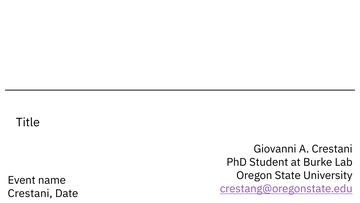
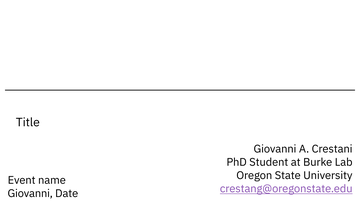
Crestani: Crestani -> Giovanni (30, 193)
